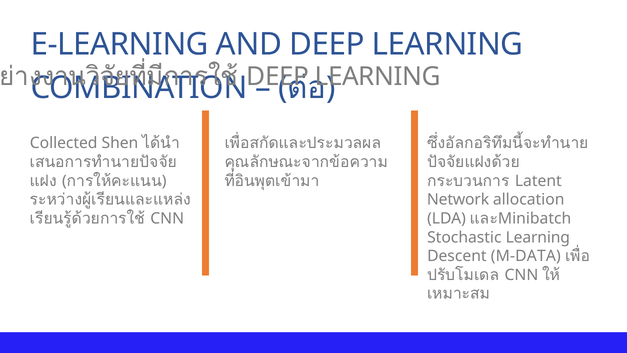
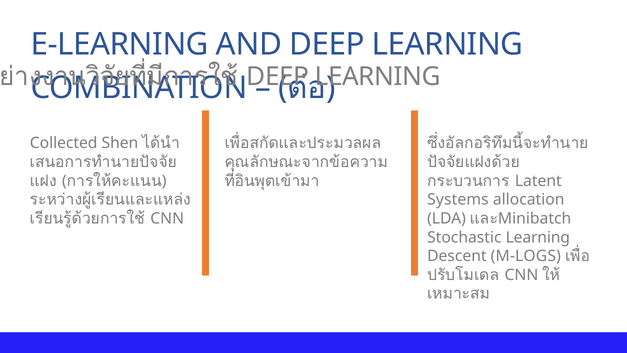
Network: Network -> Systems (458, 199)
M-DATA: M-DATA -> M-LOGS (526, 256)
